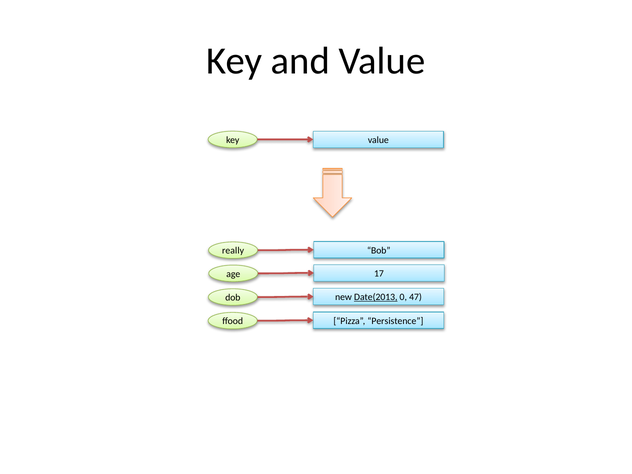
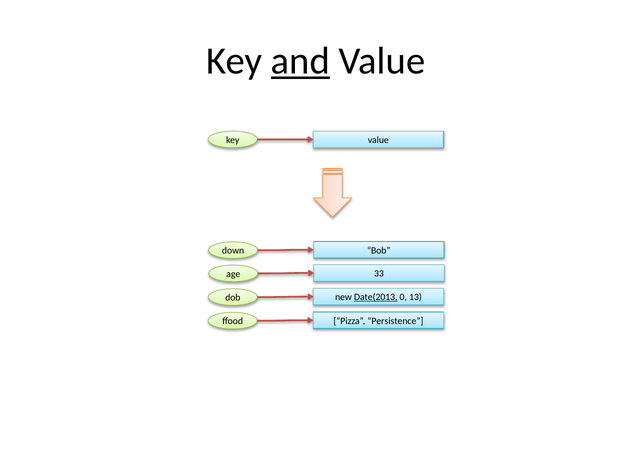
and underline: none -> present (300, 61)
really: really -> down (233, 251)
17: 17 -> 33 (379, 274)
47: 47 -> 13 (416, 297)
